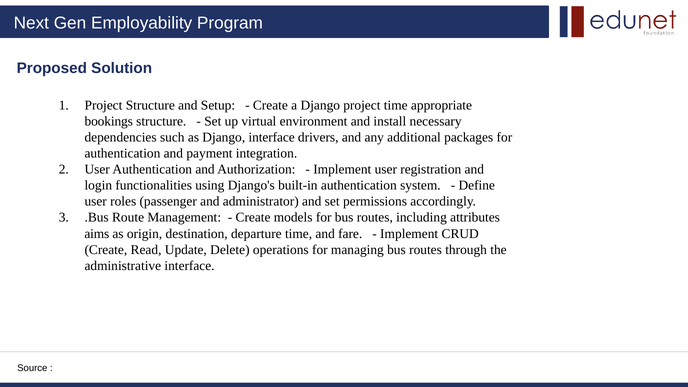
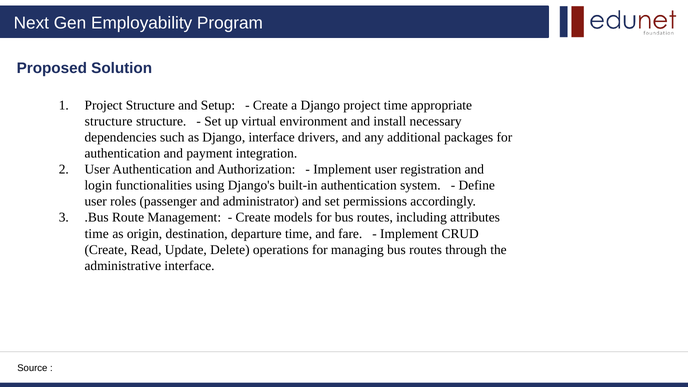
bookings: bookings -> structure (109, 121)
aims: aims -> time (97, 234)
